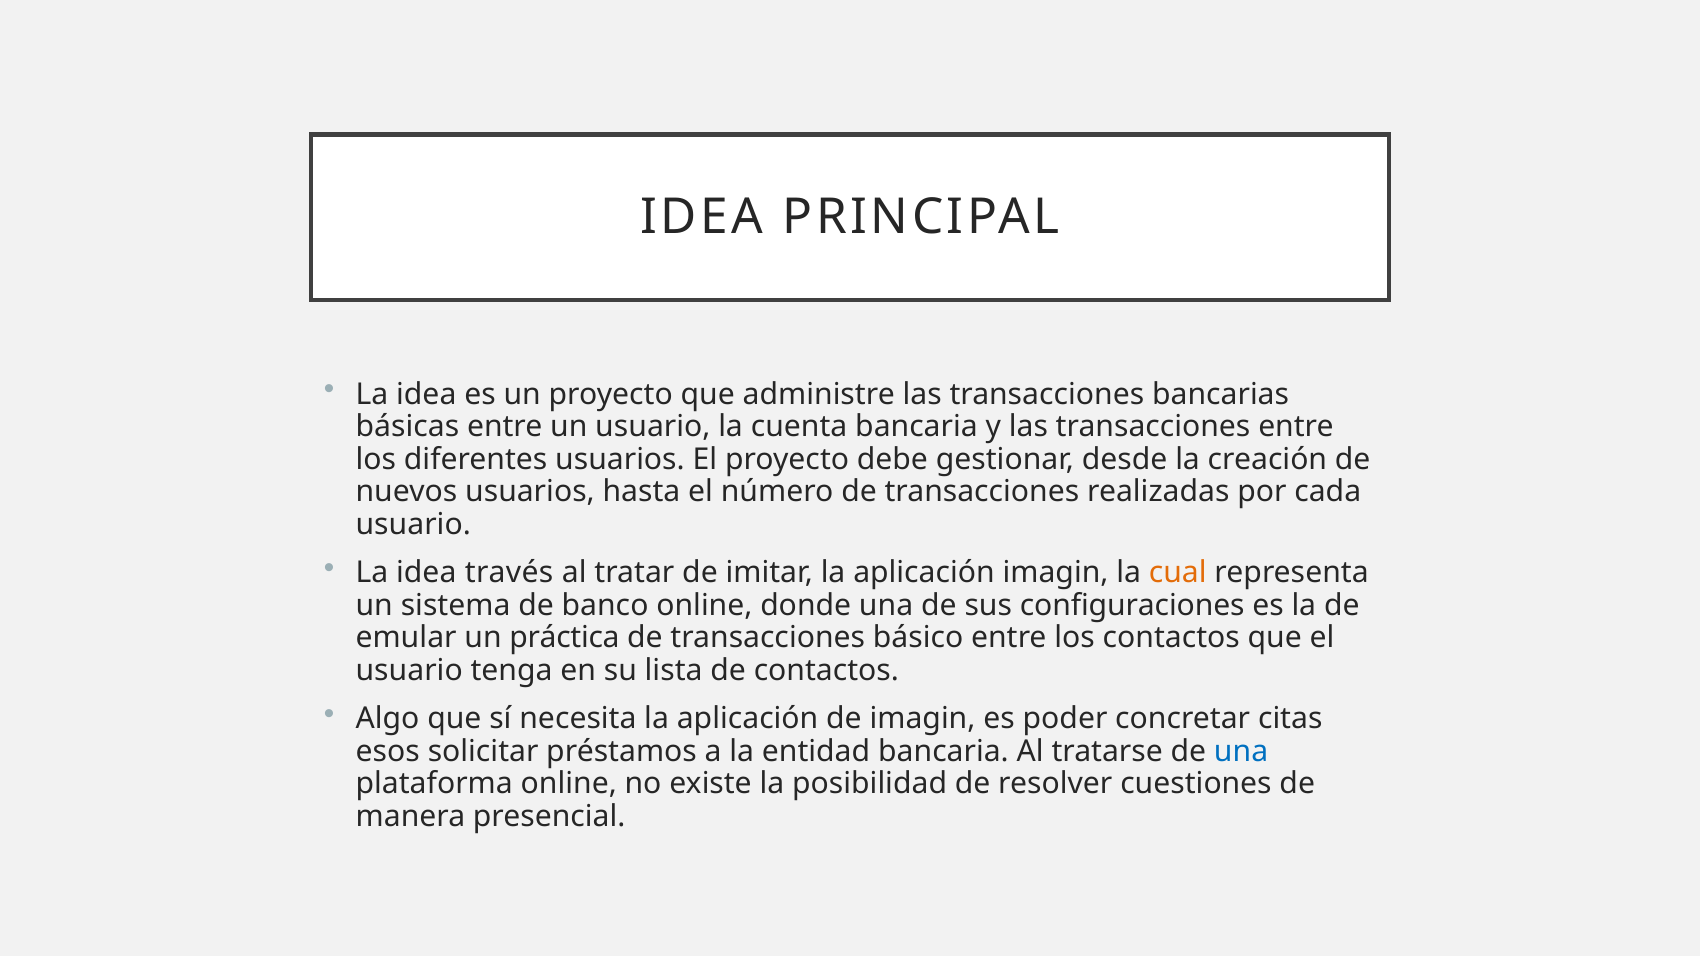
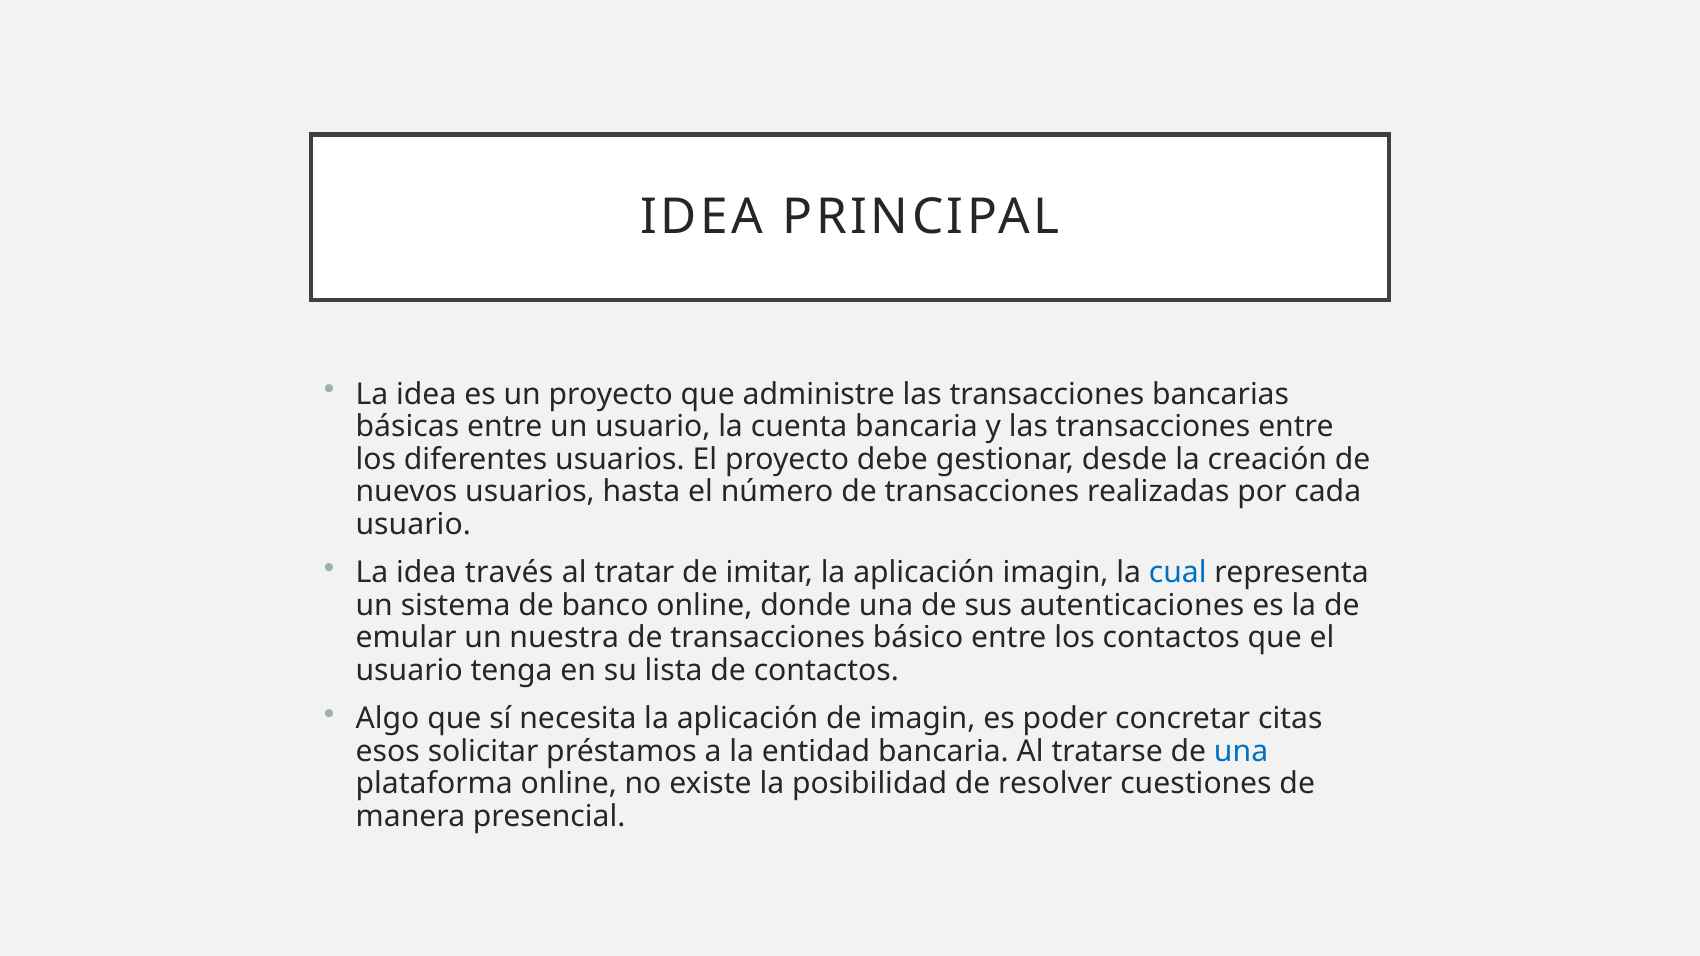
cual colour: orange -> blue (1178, 573)
configuraciones: configuraciones -> autenticaciones (1132, 605)
práctica: práctica -> nuestra (564, 638)
